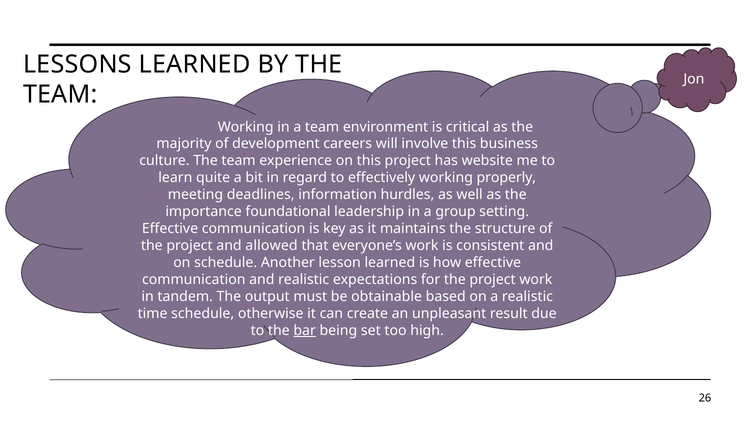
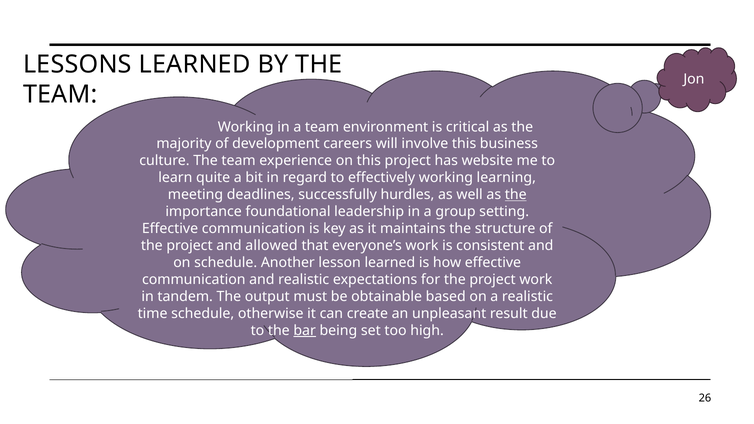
properly: properly -> learning (506, 178)
information: information -> successfully (338, 195)
the underline: none -> present (516, 195)
